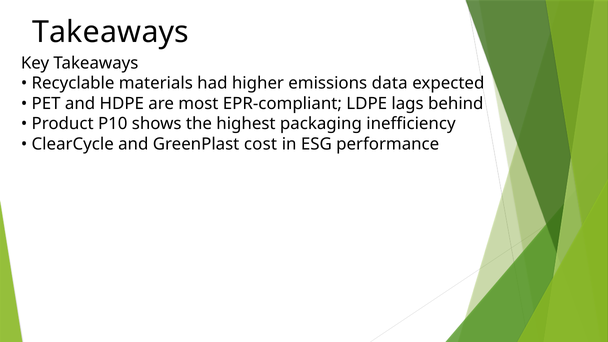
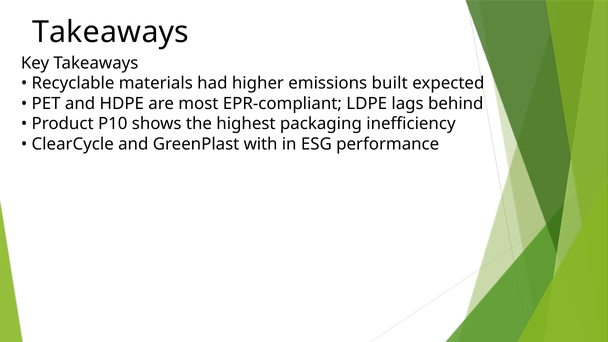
data: data -> built (390, 83)
cost: cost -> with (261, 144)
